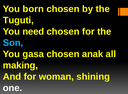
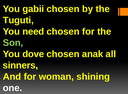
born: born -> gabii (33, 9)
Son colour: light blue -> light green (13, 43)
gasa: gasa -> dove (33, 54)
making: making -> sinners (20, 65)
